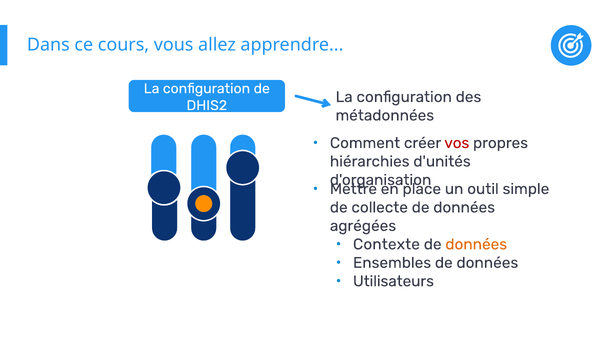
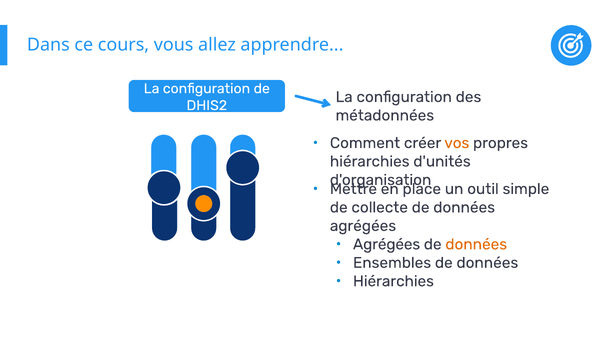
vos colour: red -> orange (457, 143)
Contexte: Contexte -> Agrégées (387, 245)
Utilisateurs: Utilisateurs -> Hiérarchies (393, 282)
